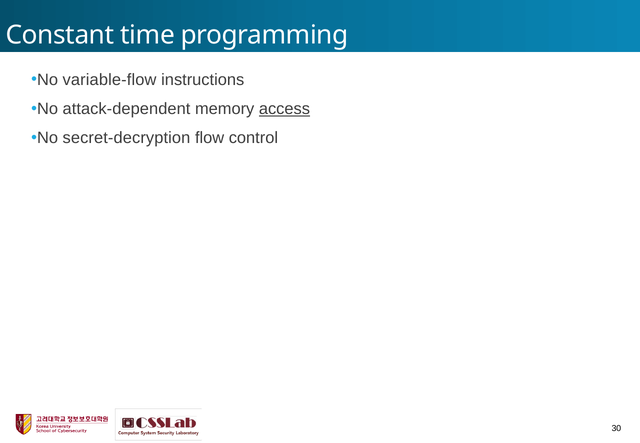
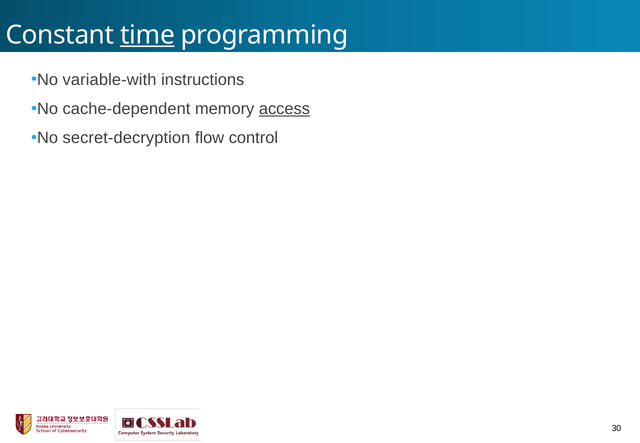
time underline: none -> present (148, 35)
variable-flow: variable-flow -> variable-with (110, 80)
attack-dependent: attack-dependent -> cache-dependent (126, 109)
